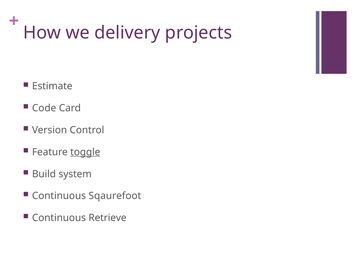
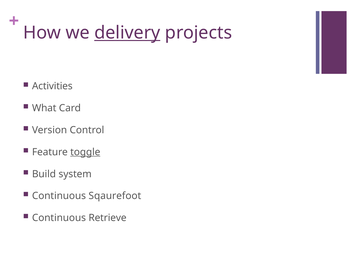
delivery underline: none -> present (127, 33)
Estimate: Estimate -> Activities (52, 86)
Code: Code -> What (44, 108)
